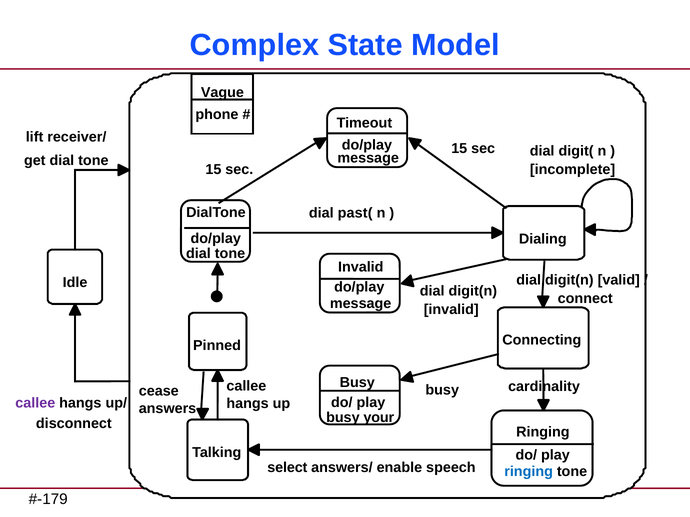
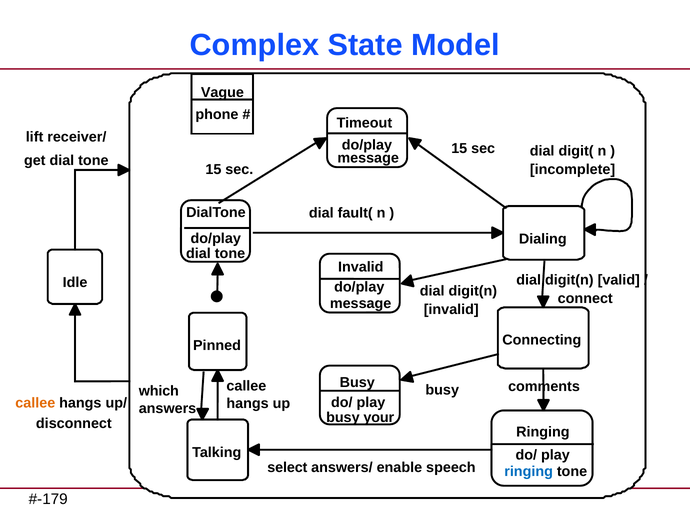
past(: past( -> fault( (355, 213)
cardinality: cardinality -> comments (544, 387)
cease: cease -> which (159, 392)
callee colour: purple -> orange (35, 403)
